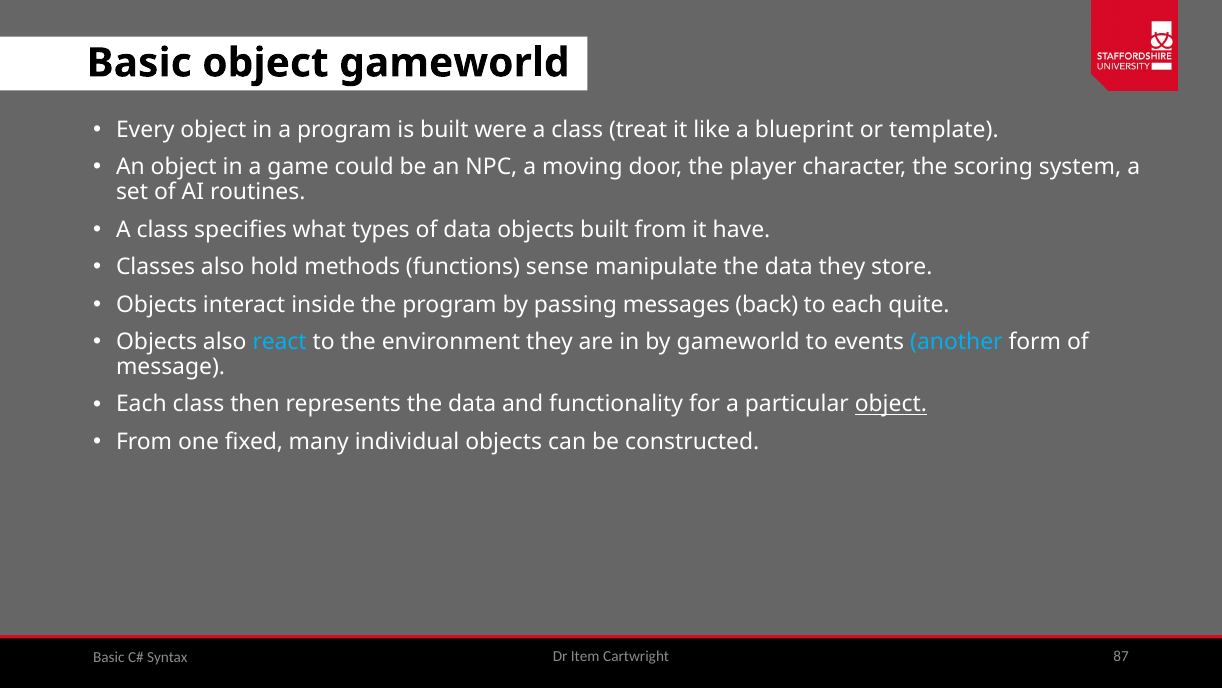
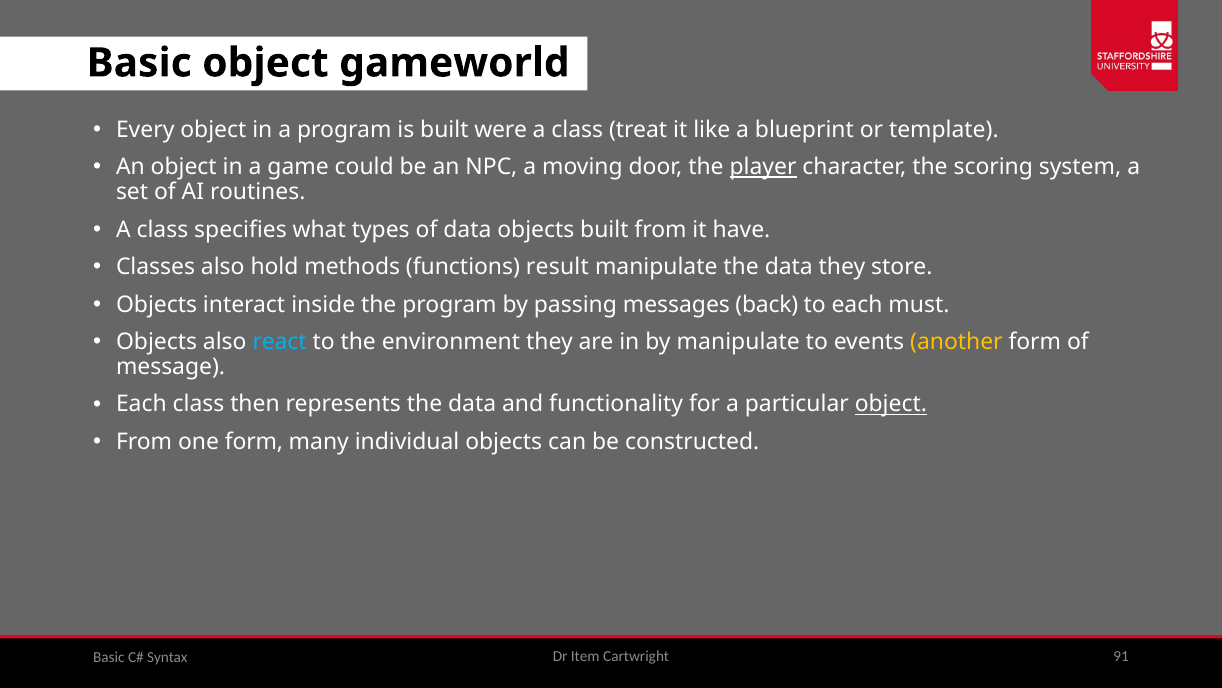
player underline: none -> present (763, 167)
sense: sense -> result (557, 267)
quite: quite -> must (919, 304)
by gameworld: gameworld -> manipulate (738, 342)
another colour: light blue -> yellow (956, 342)
one fixed: fixed -> form (254, 442)
87: 87 -> 91 (1121, 656)
